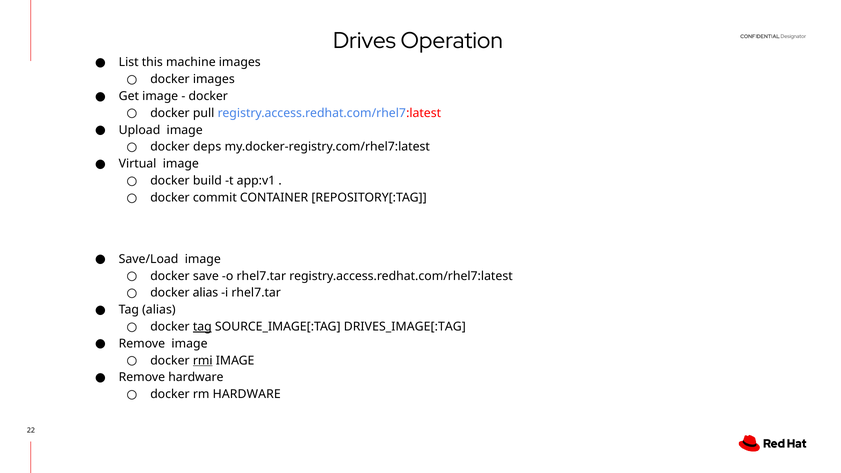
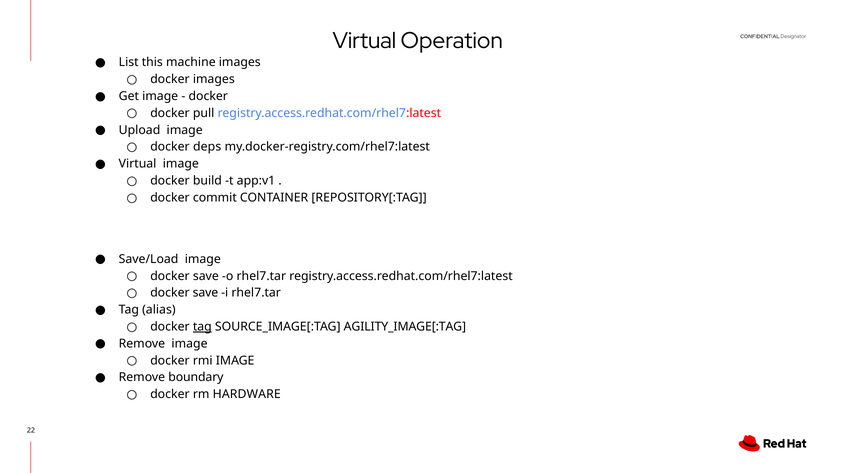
Drives: Drives -> Virtual (364, 41)
alias: alias -> save (205, 293)
DRIVES_IMAGE[:TAG: DRIVES_IMAGE[:TAG -> AGILITY_IMAGE[:TAG (405, 327)
rmi underline: present -> none (203, 361)
Remove hardware: hardware -> boundary (196, 377)
